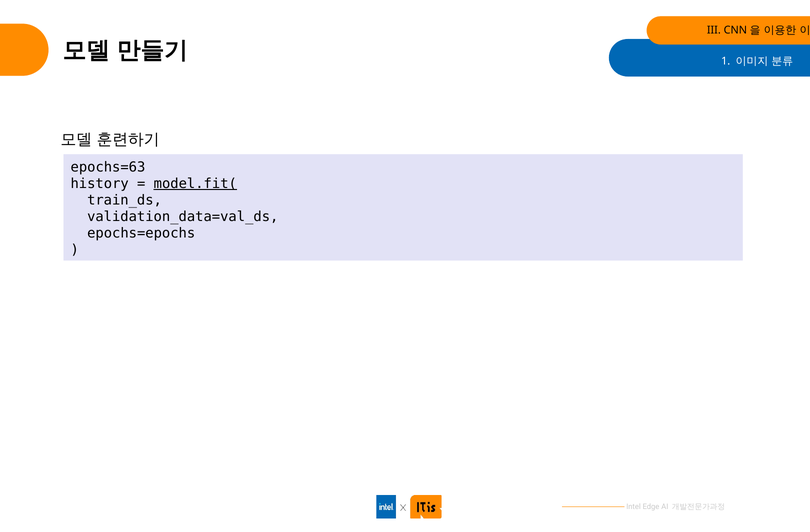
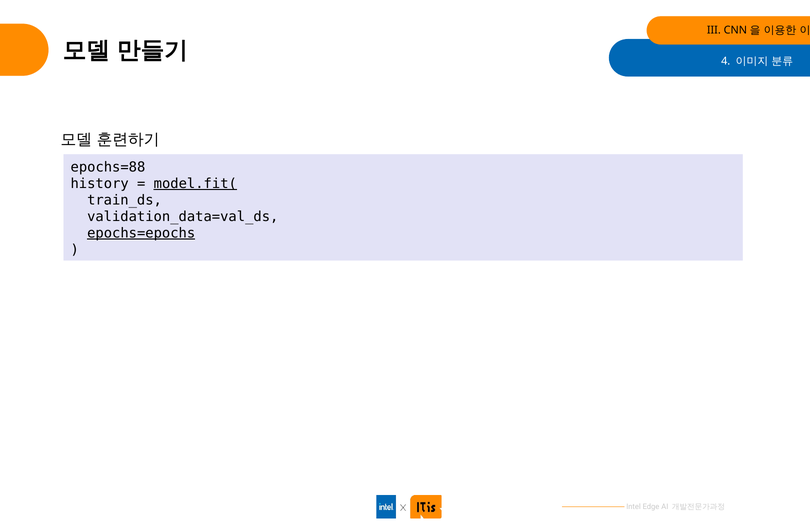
1: 1 -> 4 (726, 61)
epochs=63: epochs=63 -> epochs=88 (108, 167)
epochs=epochs underline: none -> present (141, 233)
